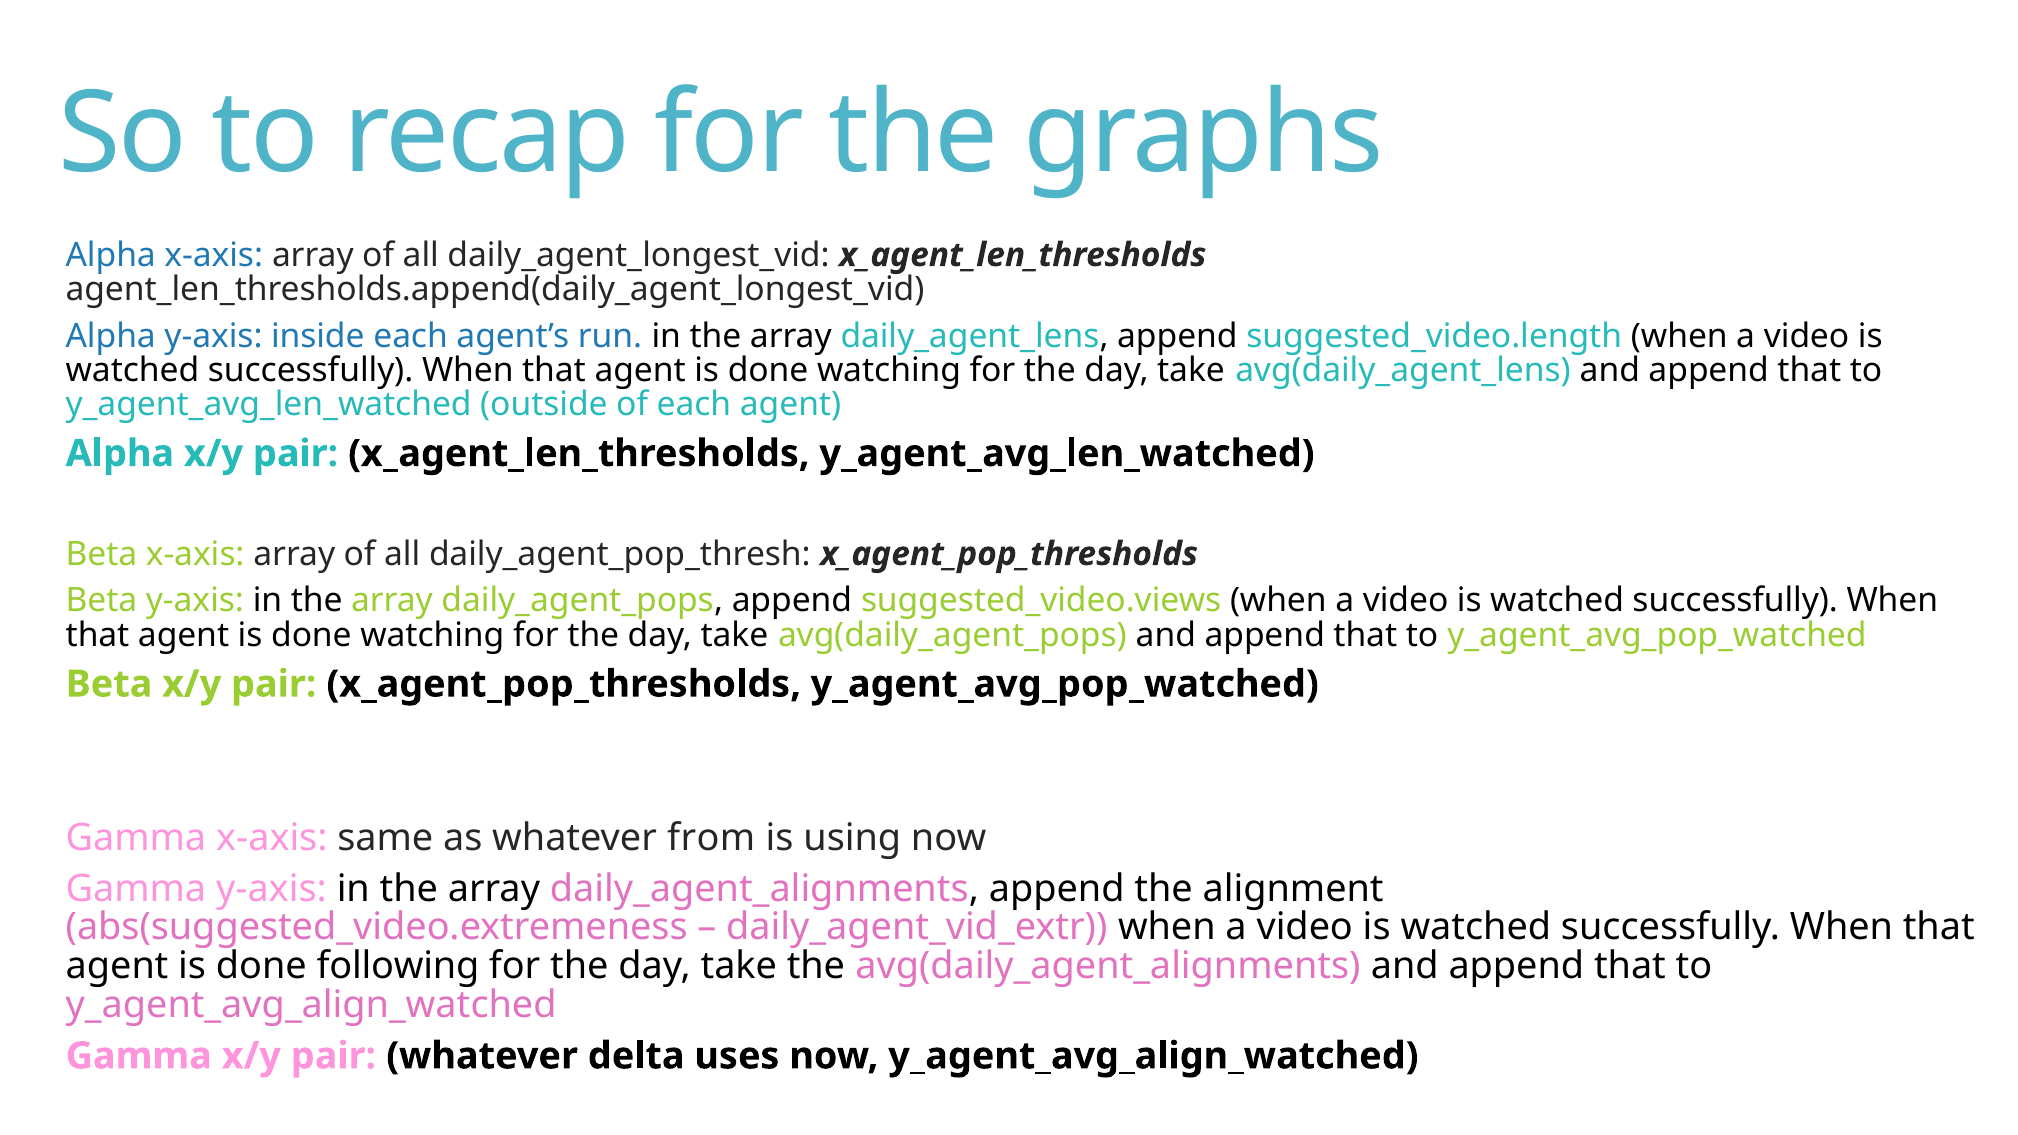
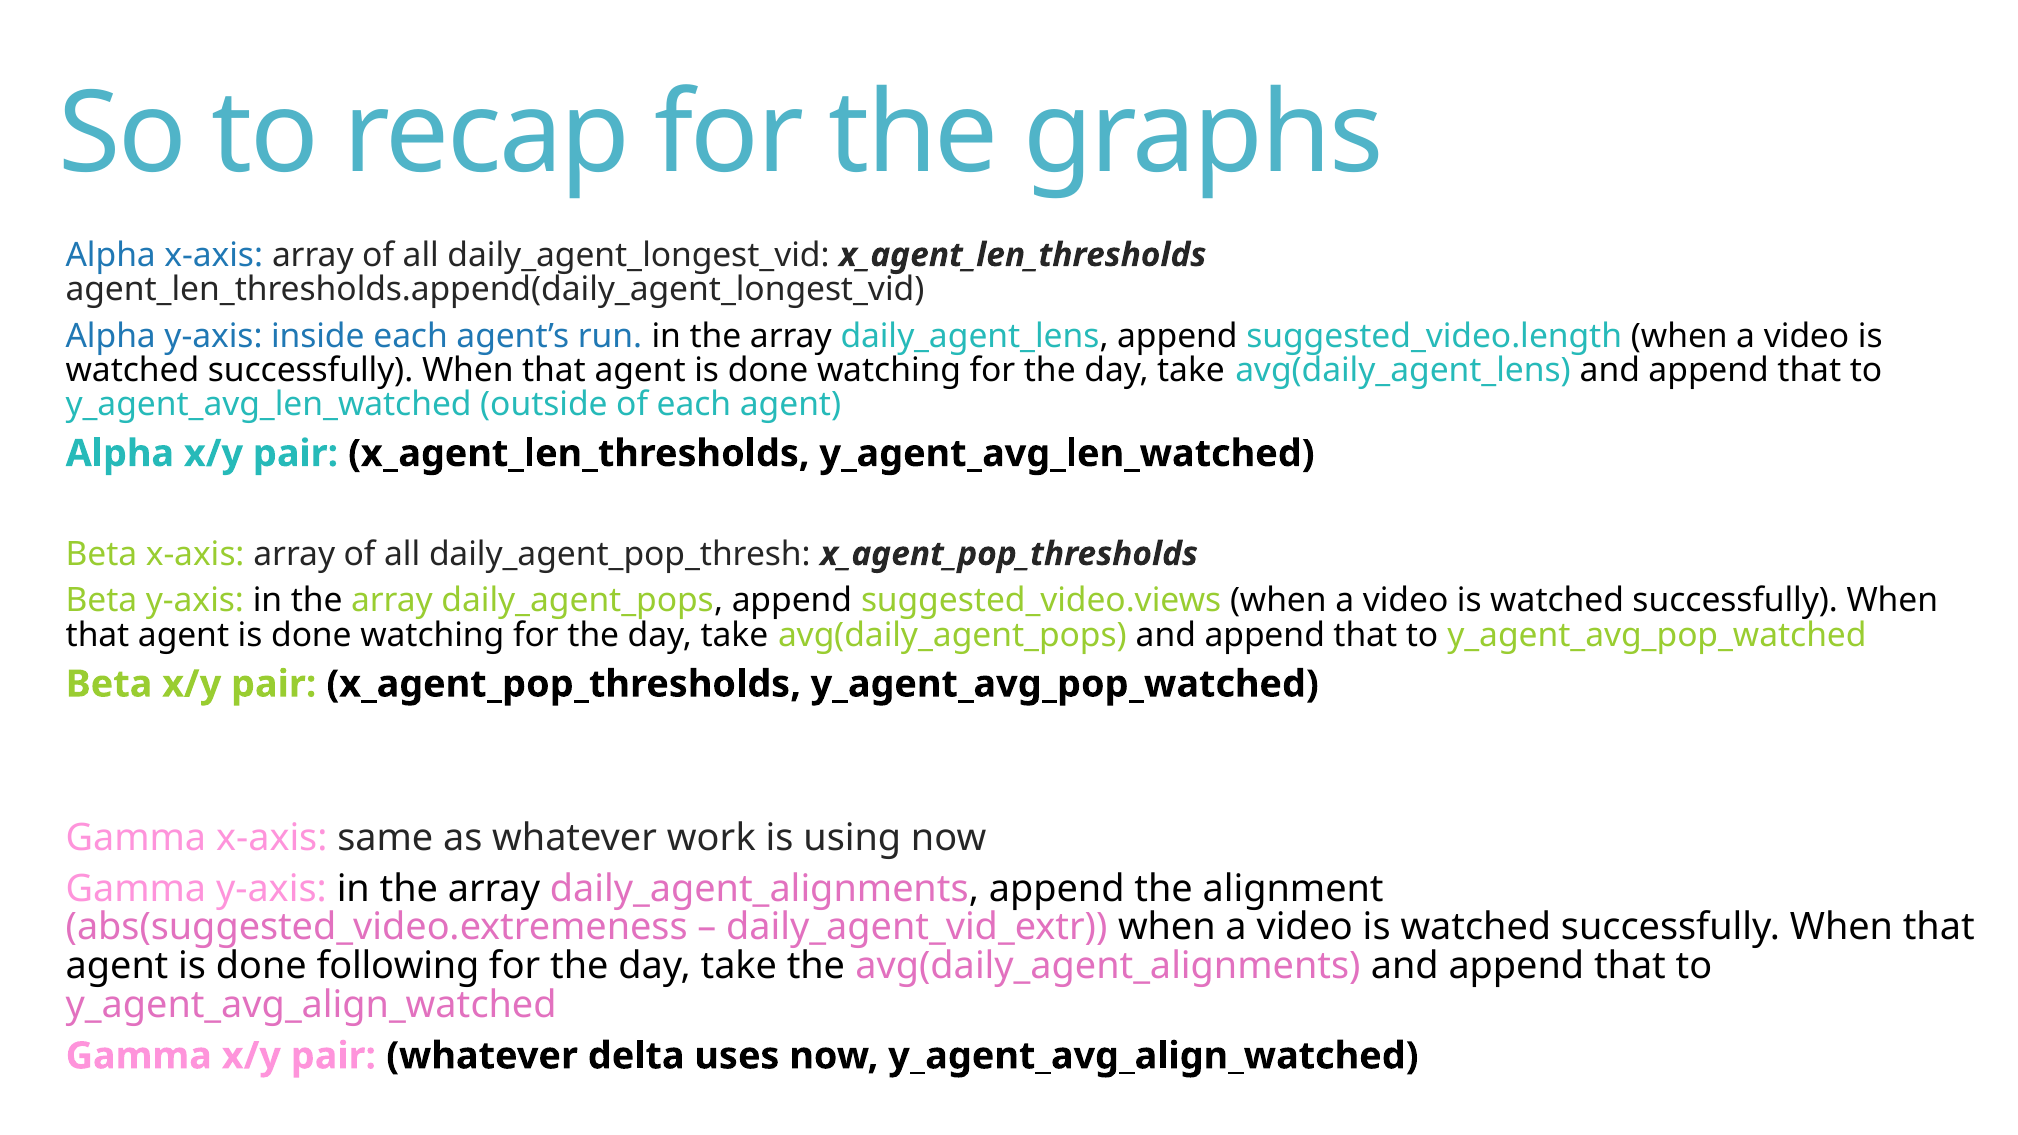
from: from -> work (711, 838)
